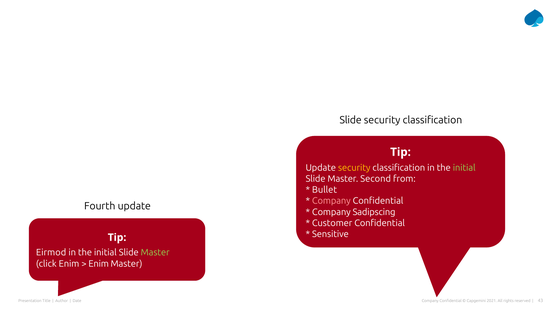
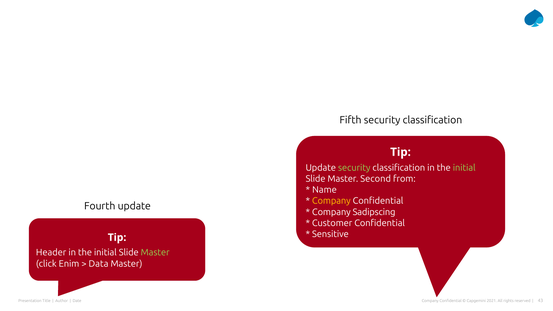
Slide: Slide -> Fifth (350, 120)
security colour: yellow -> light green (354, 168)
Bullet: Bullet -> Name (324, 190)
Company colour: pink -> yellow (331, 201)
Eirmod: Eirmod -> Header (51, 253)
Enim: Enim -> Data (99, 264)
